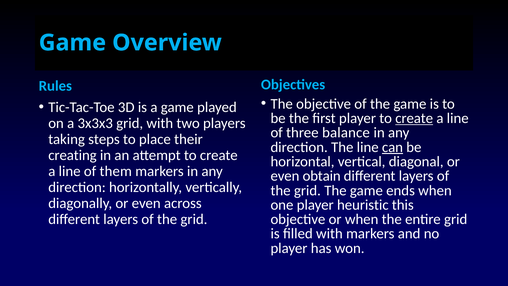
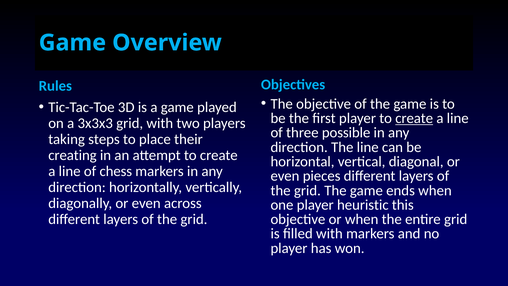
balance: balance -> possible (346, 133)
can underline: present -> none (392, 147)
them: them -> chess (116, 171)
obtain: obtain -> pieces (322, 176)
